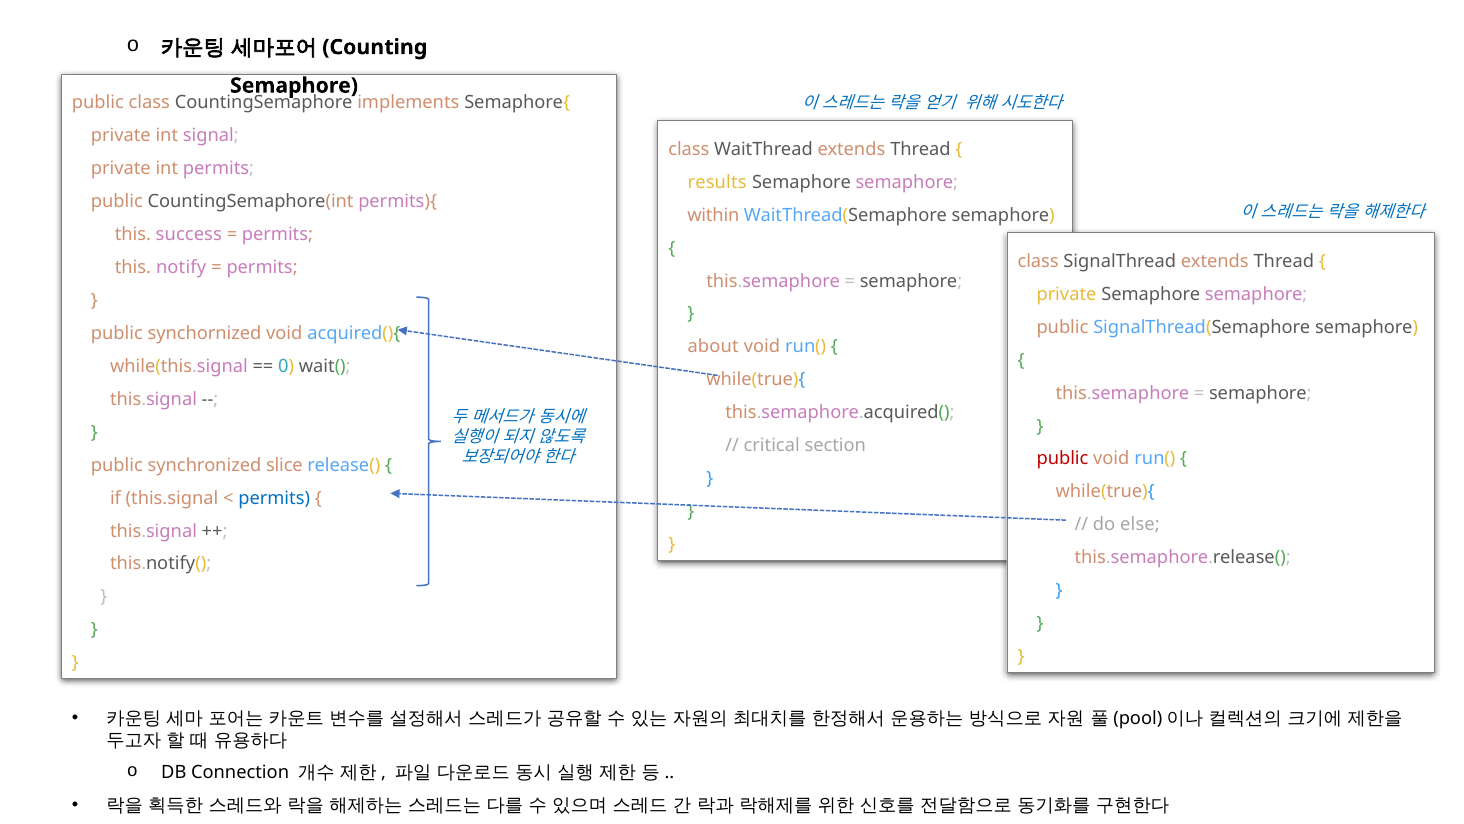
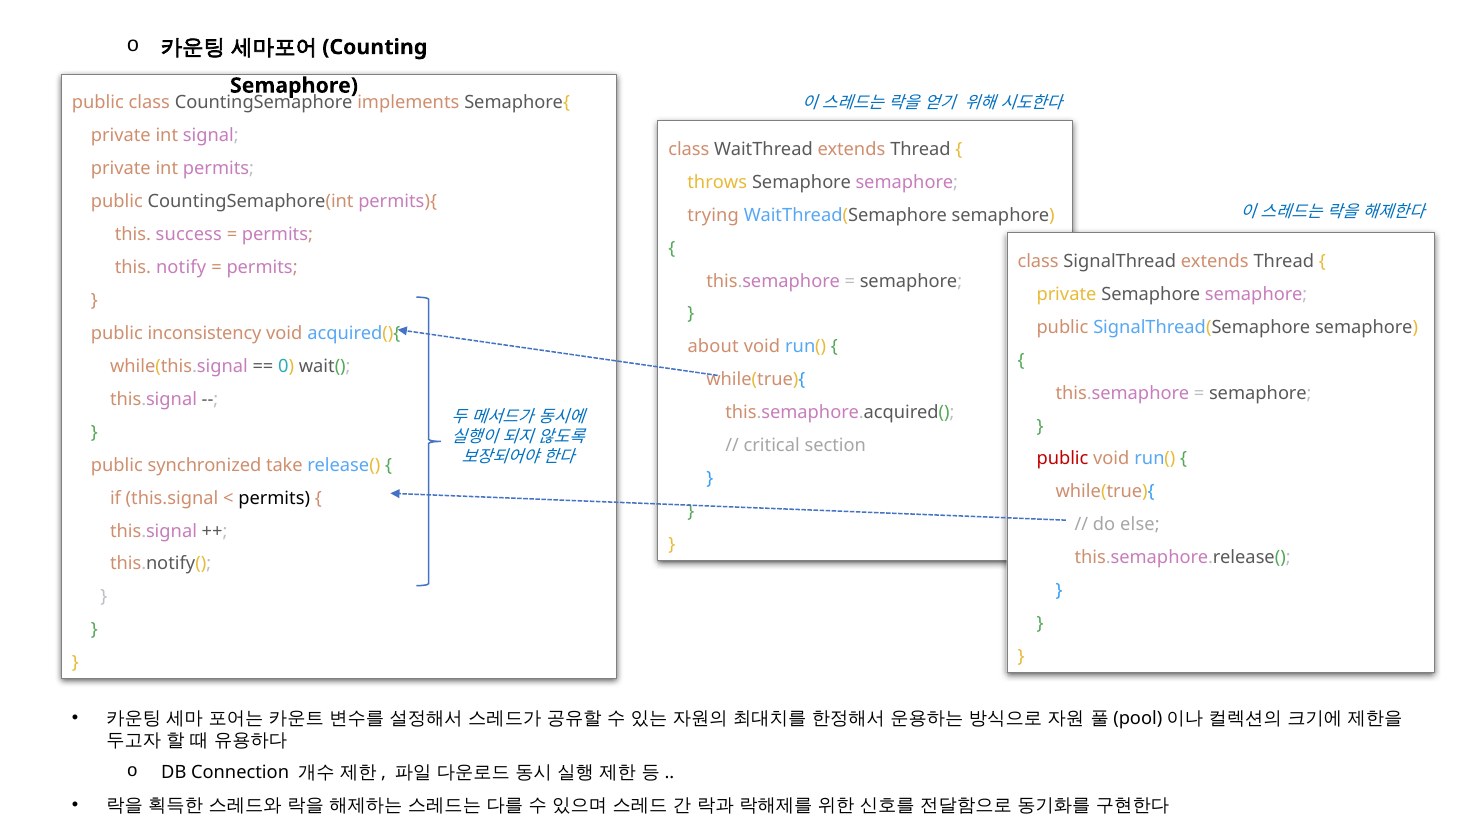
results: results -> throws (717, 182)
within: within -> trying (713, 215)
synchornized: synchornized -> inconsistency (205, 333)
slice: slice -> take (284, 465)
permits colour: blue -> black (274, 498)
